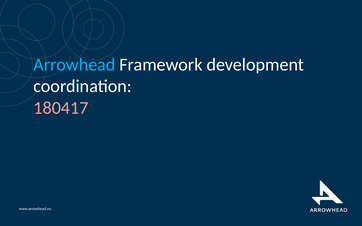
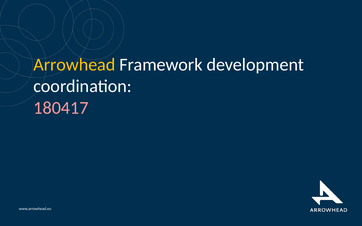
Arrowhead colour: light blue -> yellow (74, 65)
